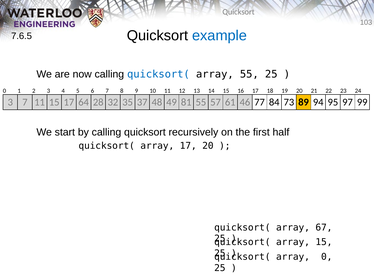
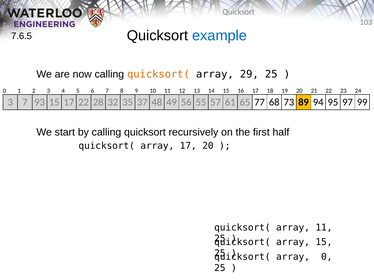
quicksort( colour: blue -> orange (158, 74)
array 55: 55 -> 29 (249, 74)
7 11: 11 -> 93 (40, 102)
17 64: 64 -> 22 (84, 102)
81: 81 -> 56 (186, 102)
46: 46 -> 65 (245, 102)
84: 84 -> 68 (274, 102)
array 67: 67 -> 11 (324, 228)
